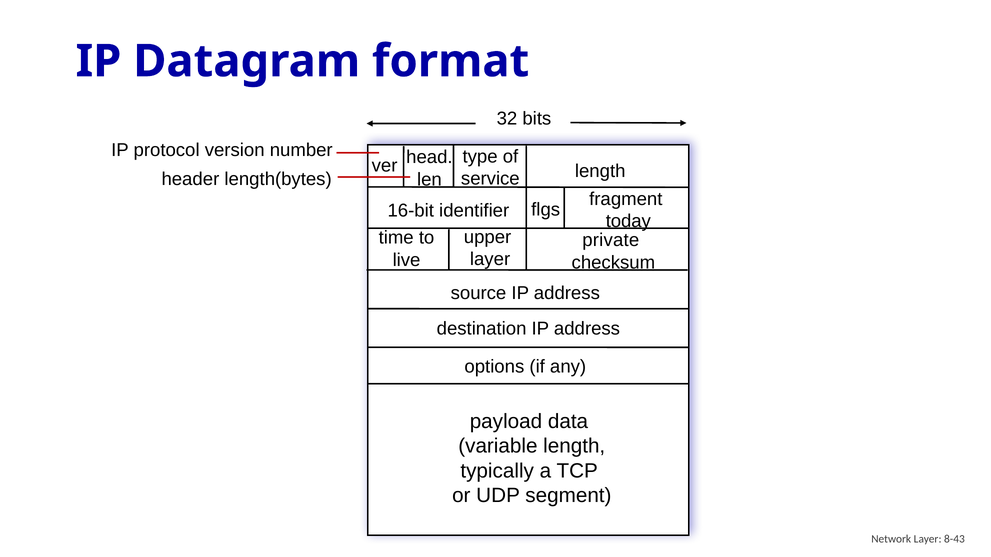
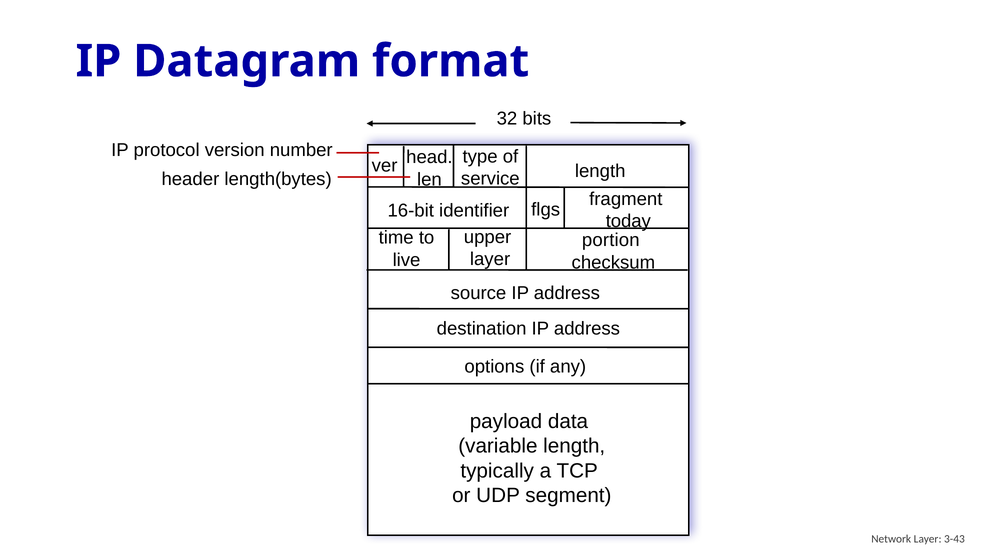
private: private -> portion (611, 240)
8-43: 8-43 -> 3-43 (954, 539)
